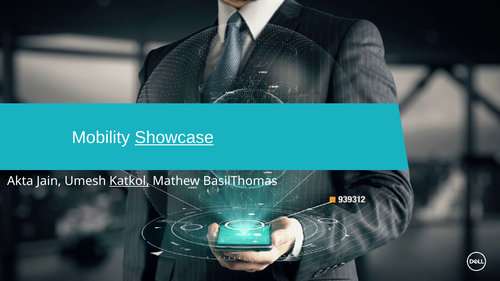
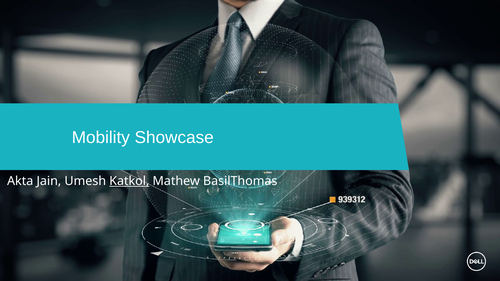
Showcase underline: present -> none (174, 138)
